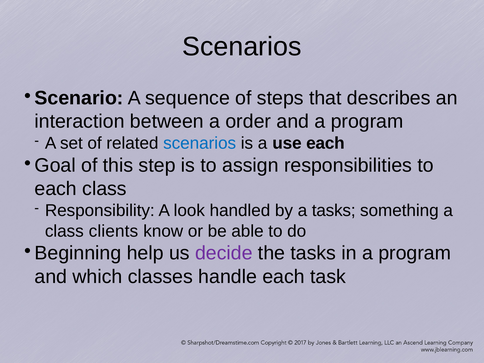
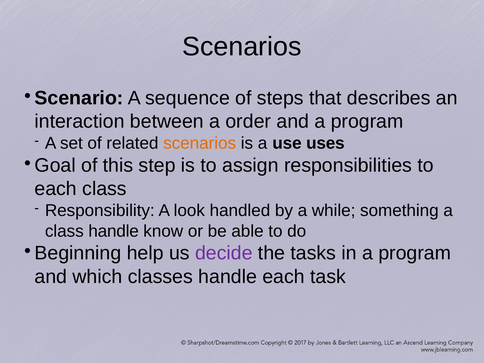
scenarios colour: blue -> orange (200, 143)
use each: each -> uses (325, 143)
a tasks: tasks -> while (334, 211)
class clients: clients -> handle (114, 231)
